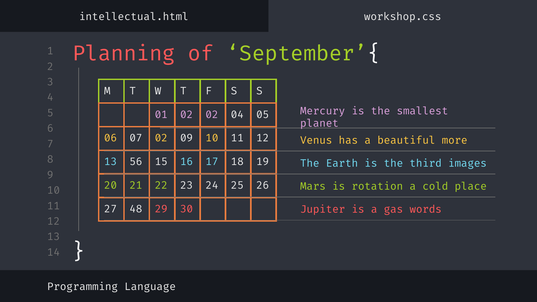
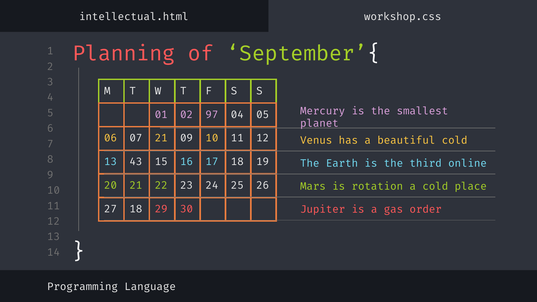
02 02: 02 -> 97 (212, 115)
07 02: 02 -> 21 (161, 138)
beautiful more: more -> cold (455, 140)
56: 56 -> 43 (136, 162)
images: images -> online (467, 163)
27 48: 48 -> 18 (136, 209)
words: words -> order (426, 209)
